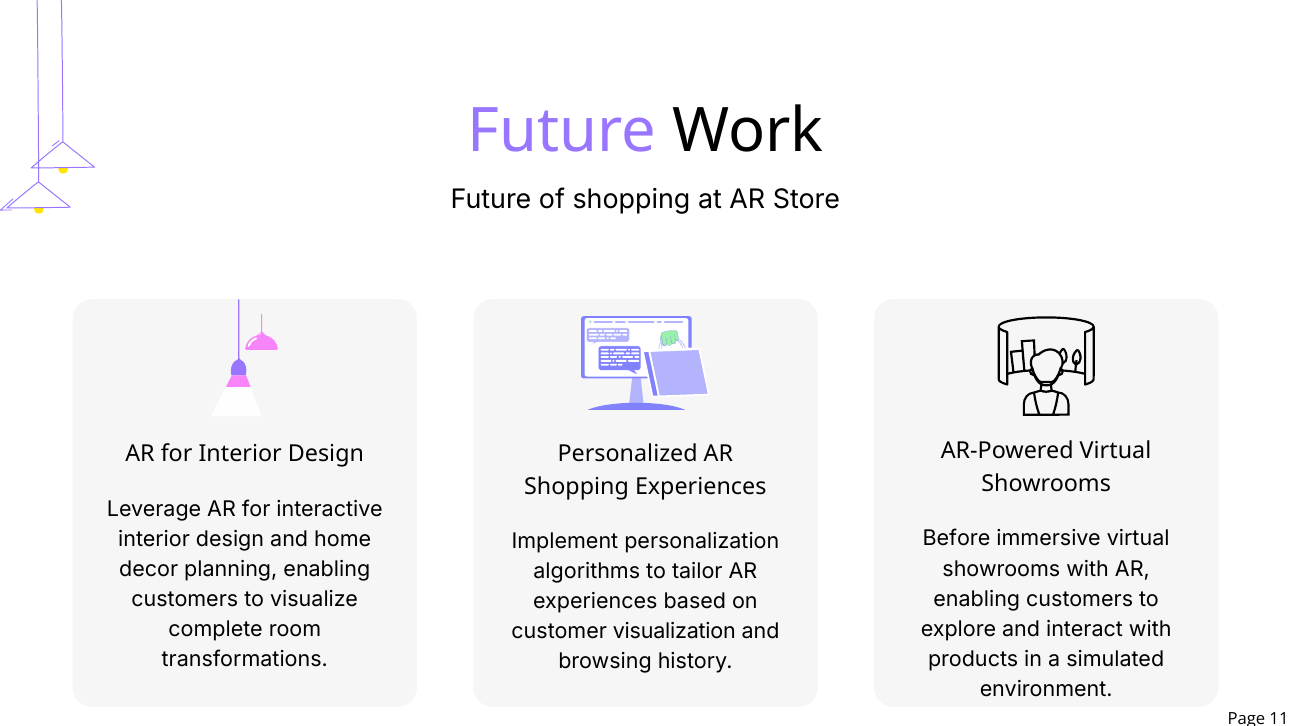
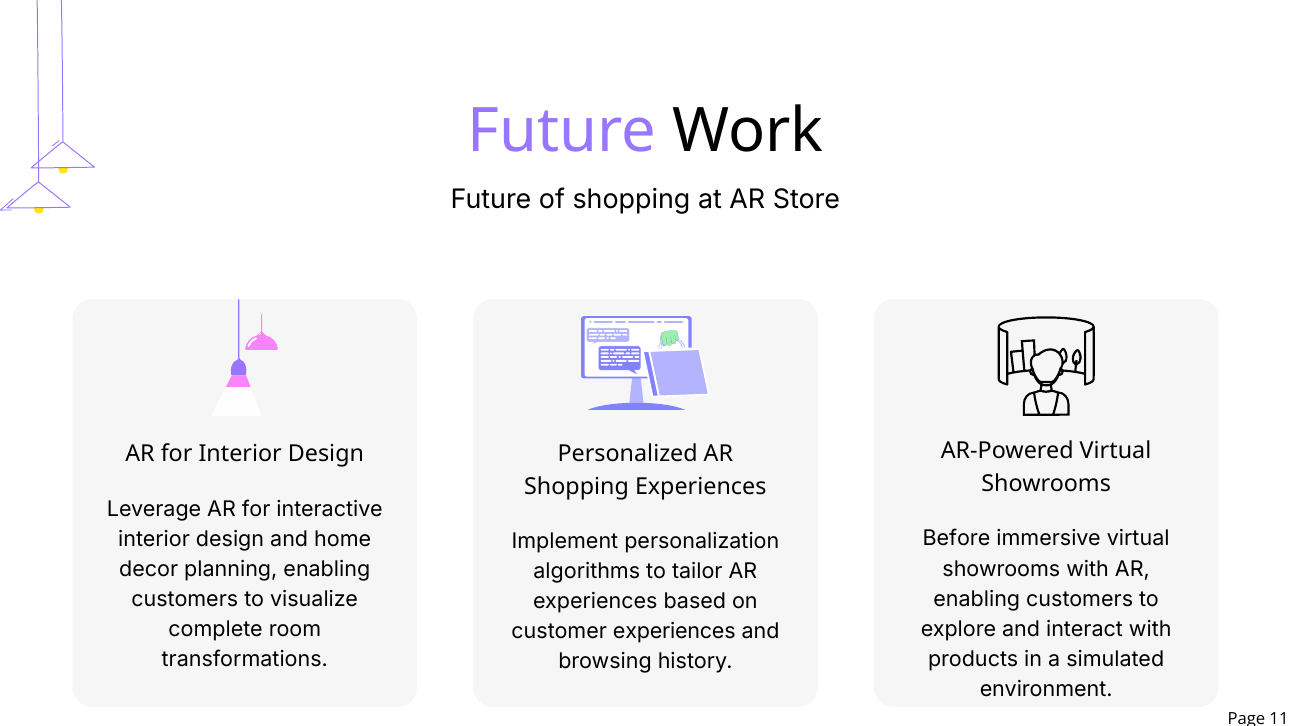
customer visualization: visualization -> experiences (674, 632)
